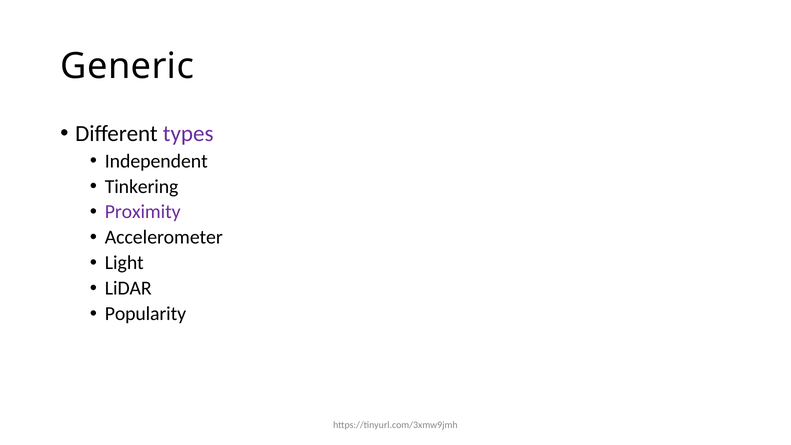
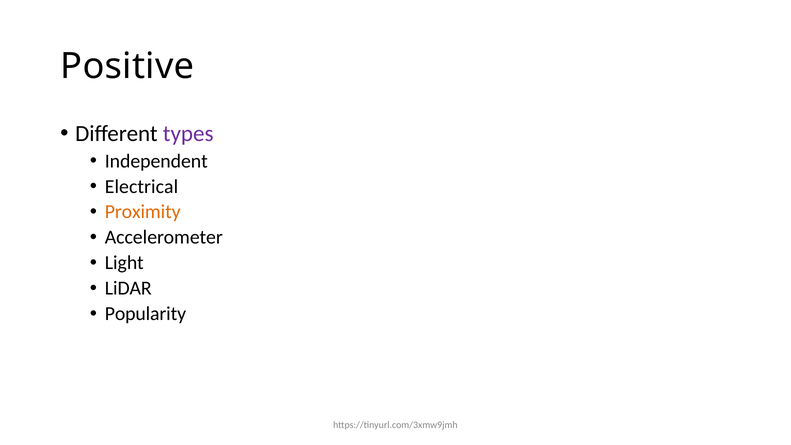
Generic: Generic -> Positive (127, 66)
Tinkering: Tinkering -> Electrical (141, 186)
Proximity colour: purple -> orange (143, 212)
